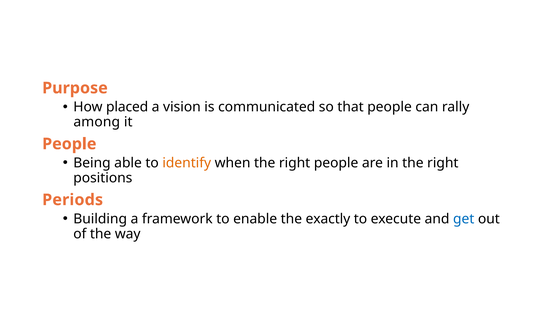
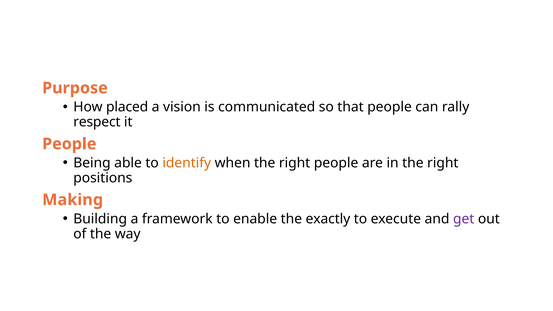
among: among -> respect (97, 122)
Periods: Periods -> Making (73, 200)
get colour: blue -> purple (464, 219)
